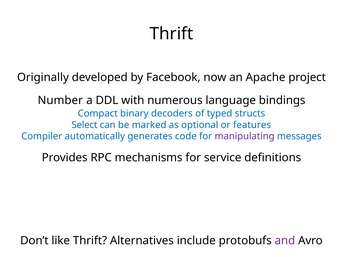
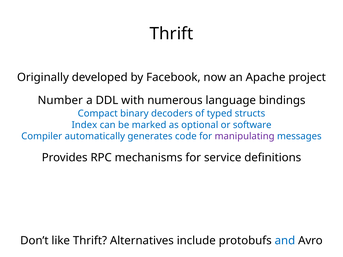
Select: Select -> Index (84, 125)
features: features -> software (252, 125)
and colour: purple -> blue (285, 241)
